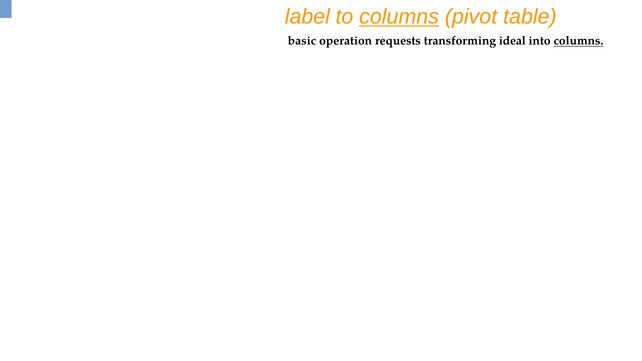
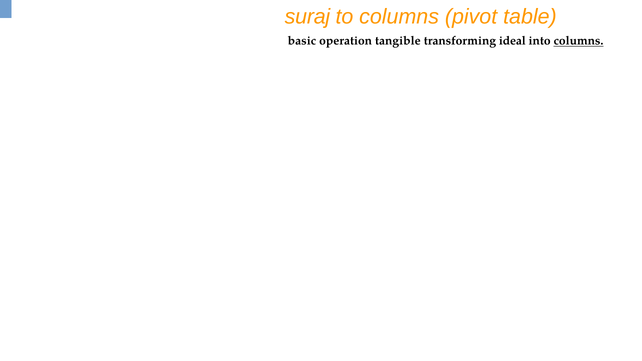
label: label -> suraj (307, 17)
columns underline: present -> none (399, 17)
requests: requests -> tangible (398, 41)
